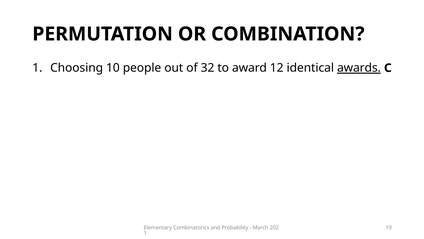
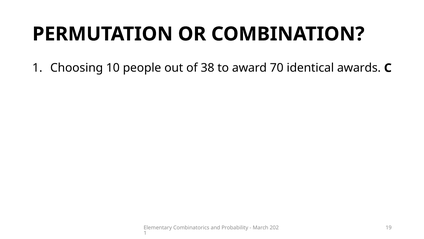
32: 32 -> 38 (208, 68)
12: 12 -> 70 (277, 68)
awards underline: present -> none (359, 68)
